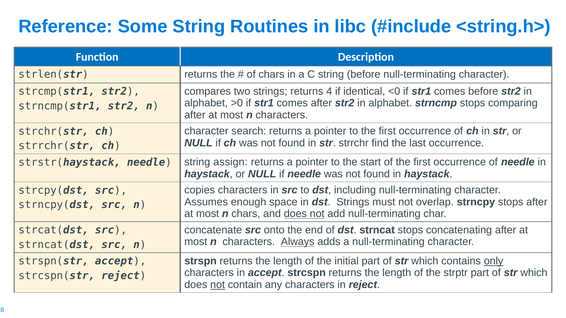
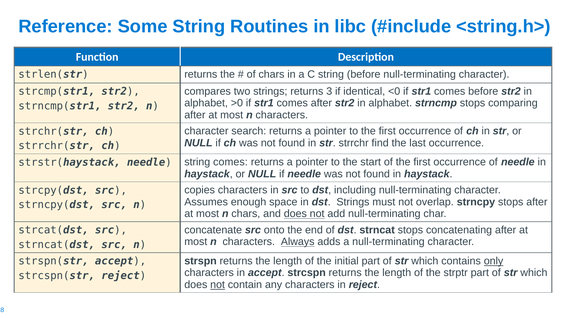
4: 4 -> 3 (329, 91)
string assign: assign -> comes (230, 162)
